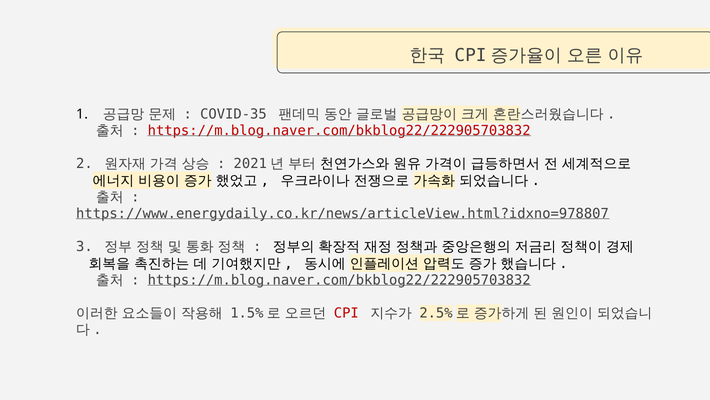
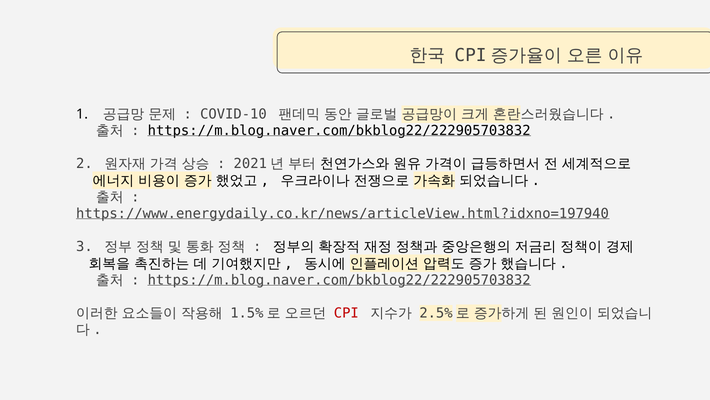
COVID-35: COVID-35 -> COVID-10 (233, 114)
https://m.blog.naver.com/bkblog22/222905703832 colour: red -> black (339, 130)
https://www.energydaily.co.kr/news/articleView.html?idxno=978807: https://www.energydaily.co.kr/news/articleView.html?idxno=978807 -> https://www.energydaily.co.kr/news/articleView.html?idxno=197940 (342, 213)
